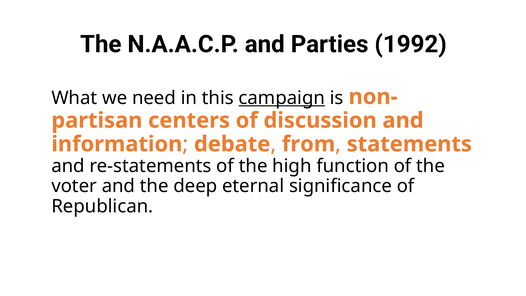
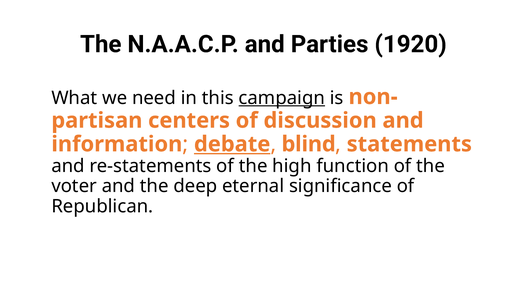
1992: 1992 -> 1920 (411, 44)
debate underline: none -> present (232, 144)
from: from -> blind (309, 144)
